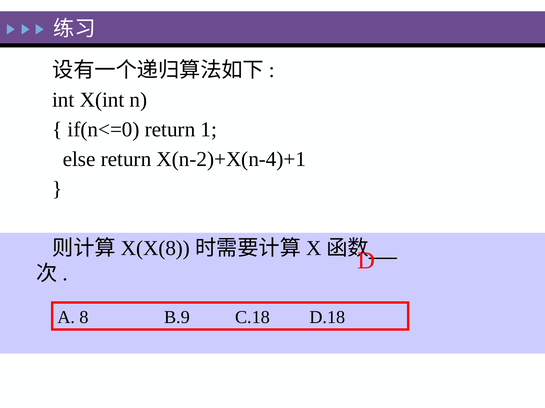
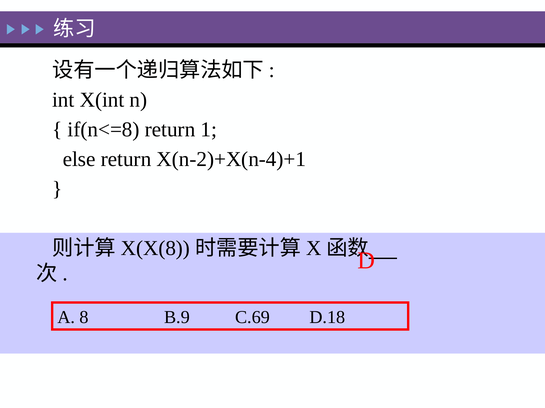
if(n<=0: if(n<=0 -> if(n<=8 (104, 130)
C.18: C.18 -> C.69 (253, 318)
